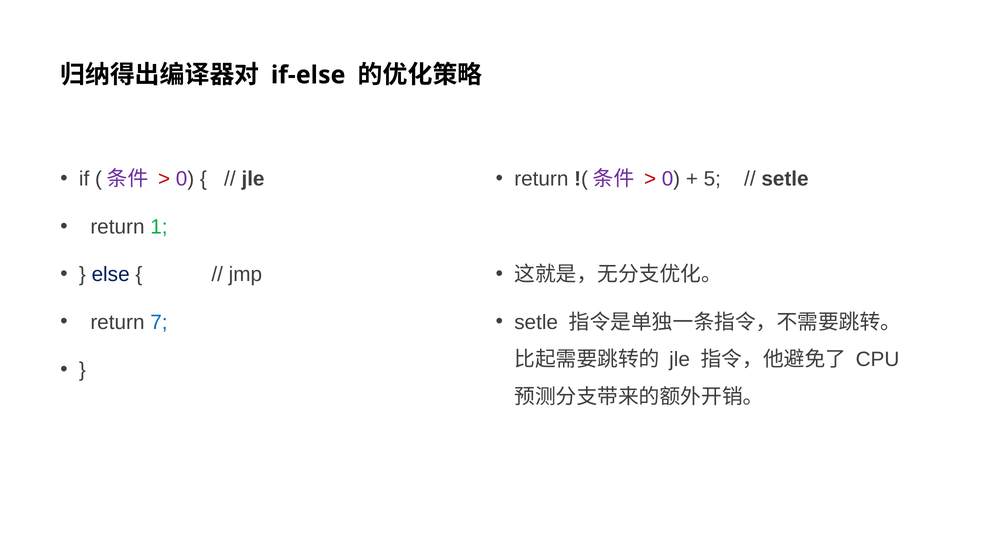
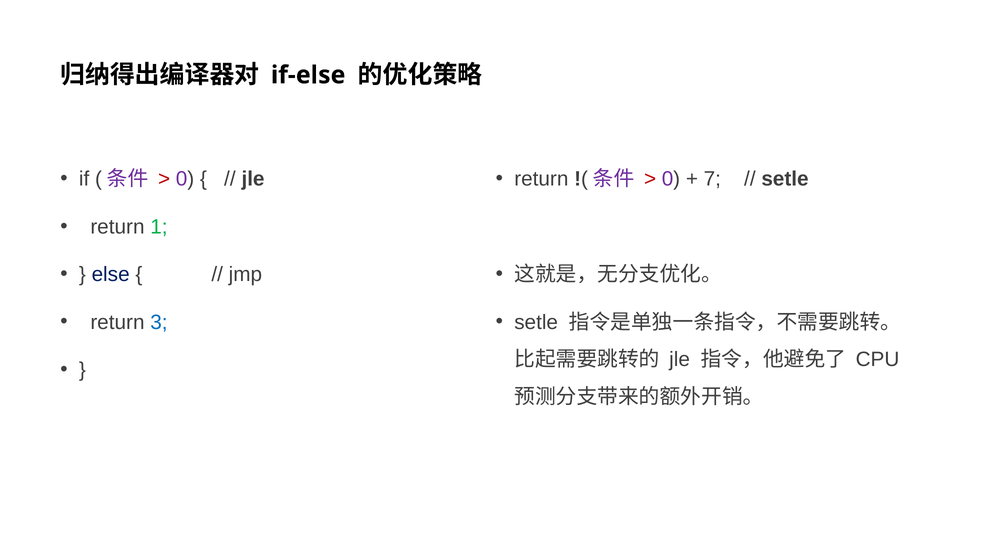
5: 5 -> 7 (712, 179)
7: 7 -> 3 (159, 322)
